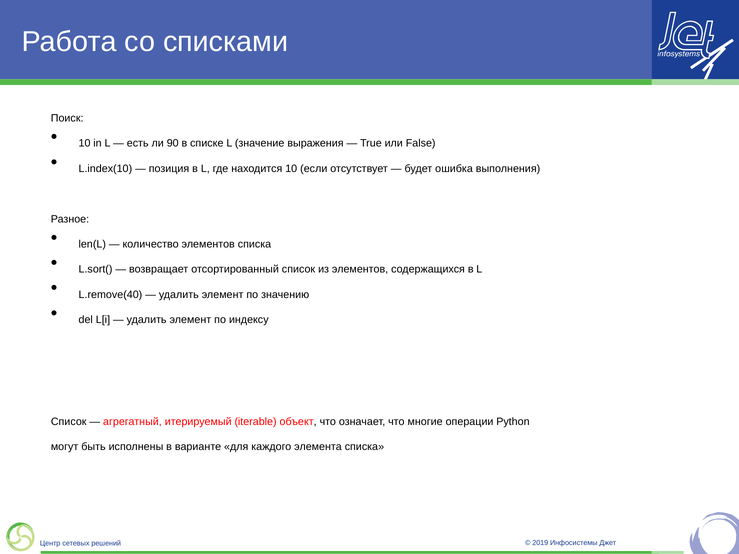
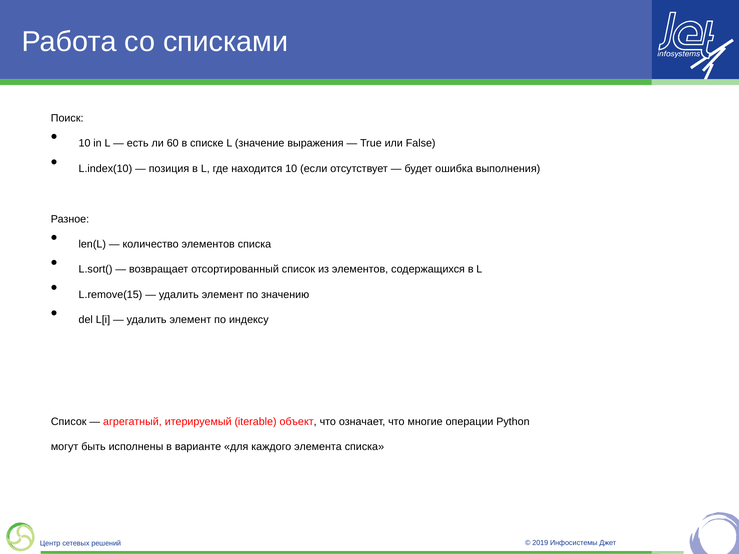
90: 90 -> 60 (173, 143)
L.remove(40: L.remove(40 -> L.remove(15 (110, 295)
